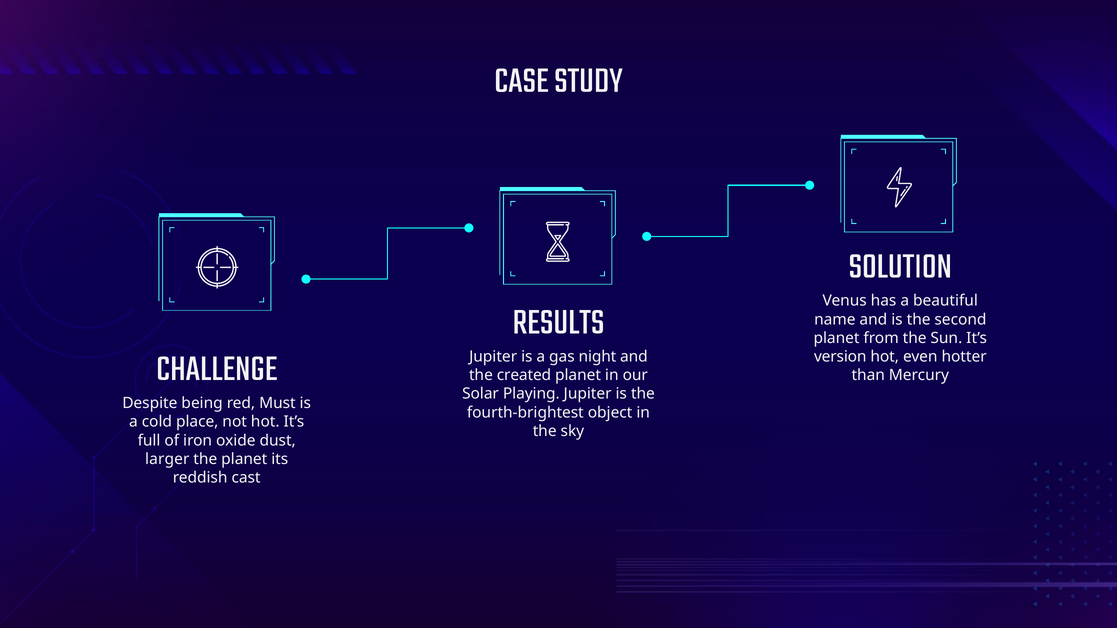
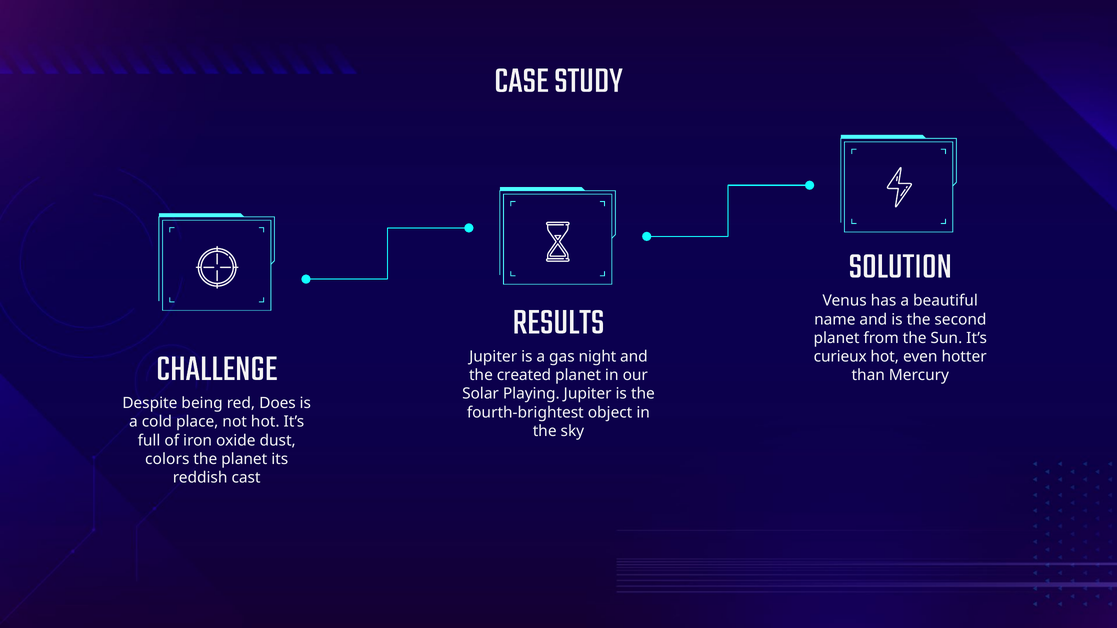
version: version -> curieux (840, 357)
Must: Must -> Does (277, 403)
larger: larger -> colors (167, 459)
